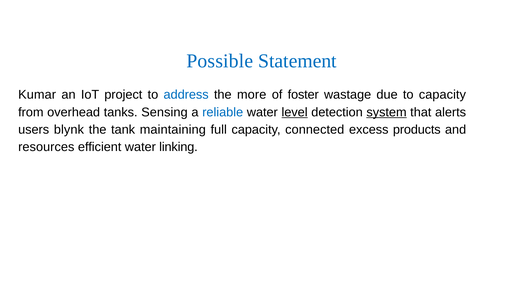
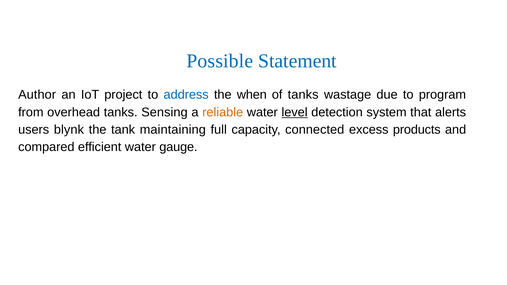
Kumar: Kumar -> Author (37, 95)
more: more -> when (252, 95)
of foster: foster -> tanks (303, 95)
to capacity: capacity -> program (442, 95)
reliable colour: blue -> orange (223, 112)
system underline: present -> none (387, 112)
resources: resources -> compared (46, 147)
linking: linking -> gauge (178, 147)
